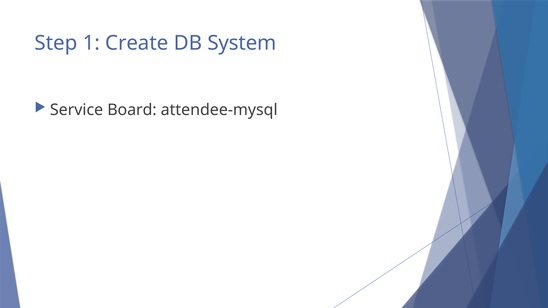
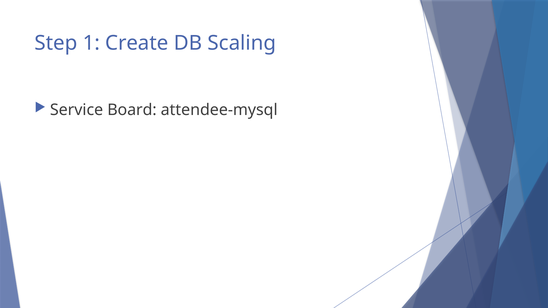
System: System -> Scaling (242, 43)
